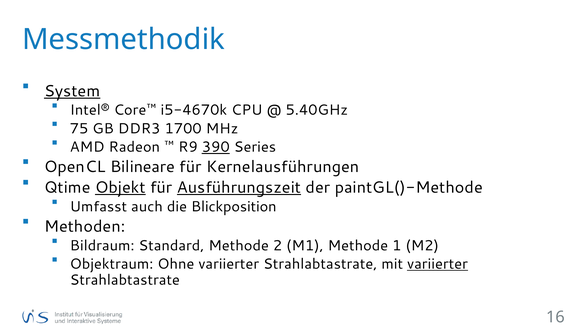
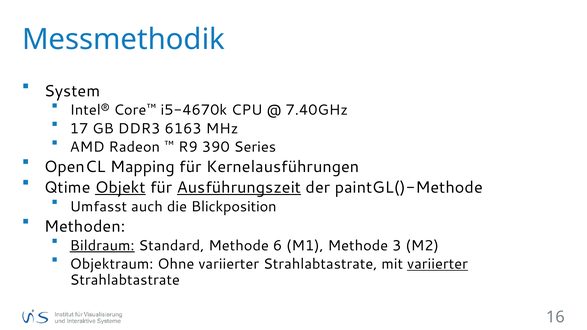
System underline: present -> none (72, 91)
5.40GHz: 5.40GHz -> 7.40GHz (317, 110)
75: 75 -> 17 (79, 129)
1700: 1700 -> 6163 (183, 129)
390 underline: present -> none (216, 147)
Bilineare: Bilineare -> Mapping (143, 167)
Bildraum underline: none -> present (102, 246)
2: 2 -> 6 (278, 246)
1: 1 -> 3 (397, 246)
